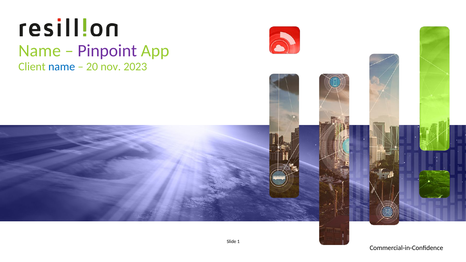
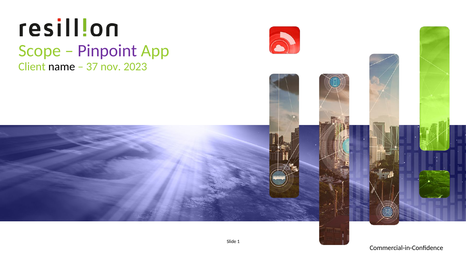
Name: Name -> Scope (40, 51)
name colour: blue -> black (62, 67)
20: 20 -> 37 (92, 67)
